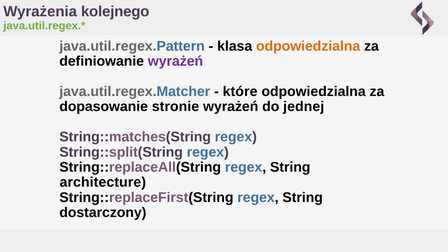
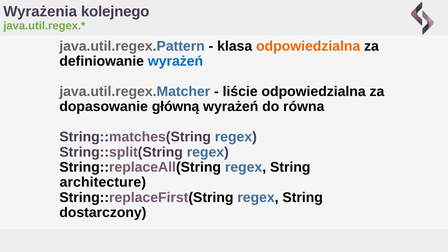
wyrażeń colour: purple -> blue (176, 61)
które: które -> liście (240, 92)
stronie: stronie -> główną (176, 107)
jednej: jednej -> równa (304, 107)
